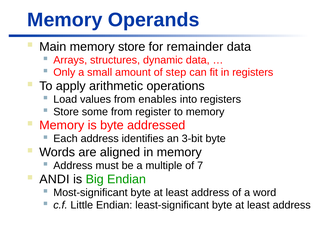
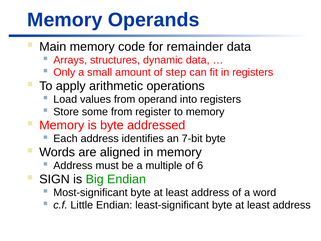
memory store: store -> code (132, 47)
enables: enables -> operand (158, 99)
3-bit: 3-bit -> 7-bit (192, 139)
7: 7 -> 6 (200, 165)
ANDI: ANDI -> SIGN (55, 179)
